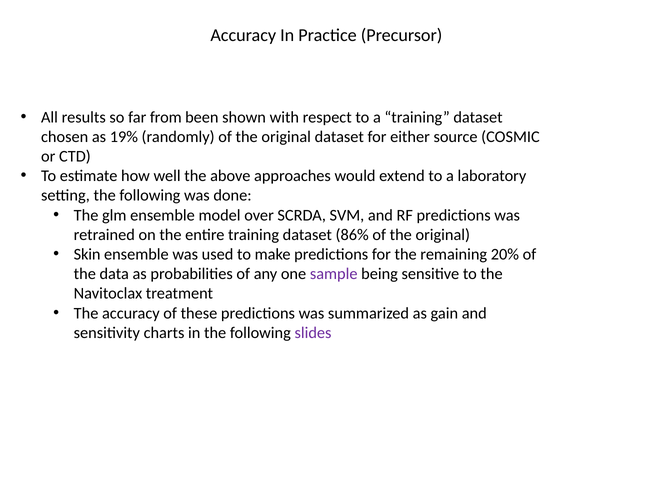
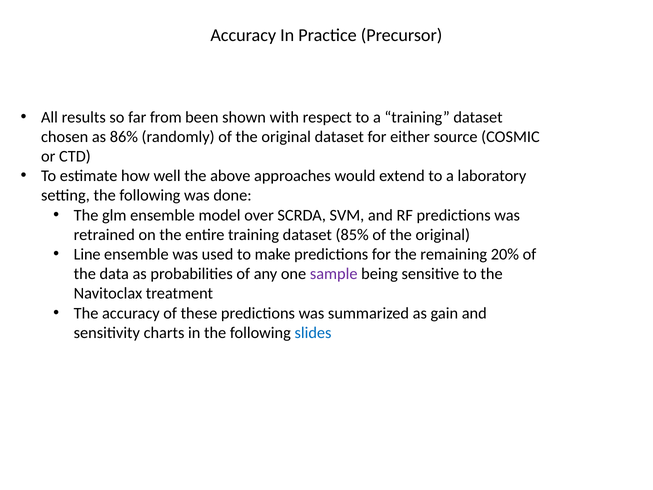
19%: 19% -> 86% (124, 137)
86%: 86% -> 85% (352, 235)
Skin: Skin -> Line (87, 254)
slides colour: purple -> blue (313, 333)
